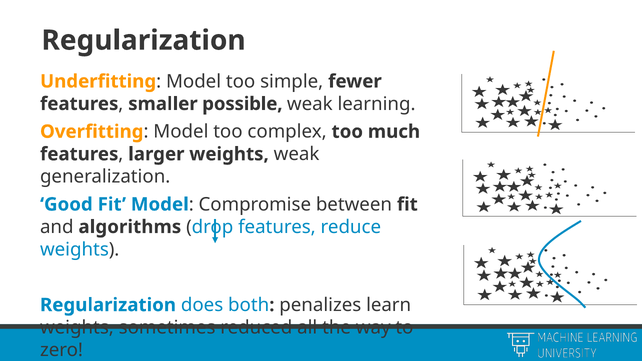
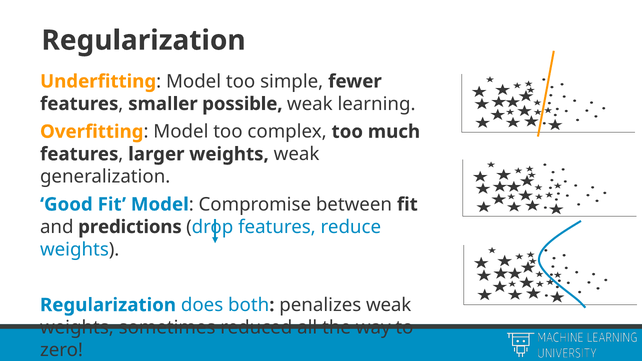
algorithms: algorithms -> predictions (130, 227)
penalizes learn: learn -> weak (389, 305)
